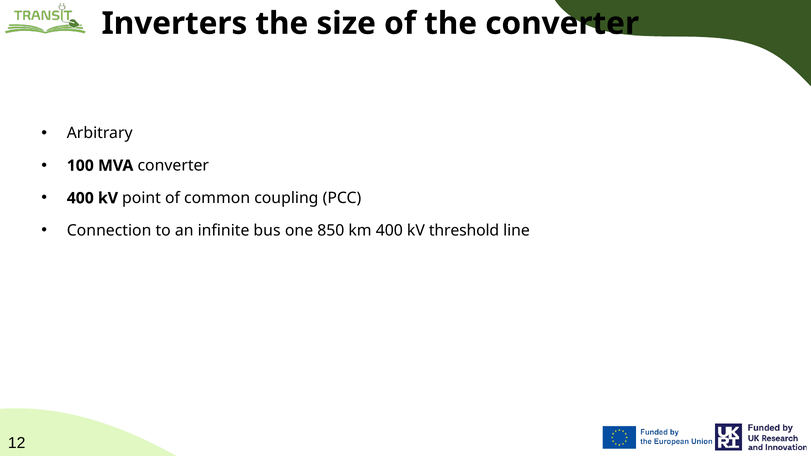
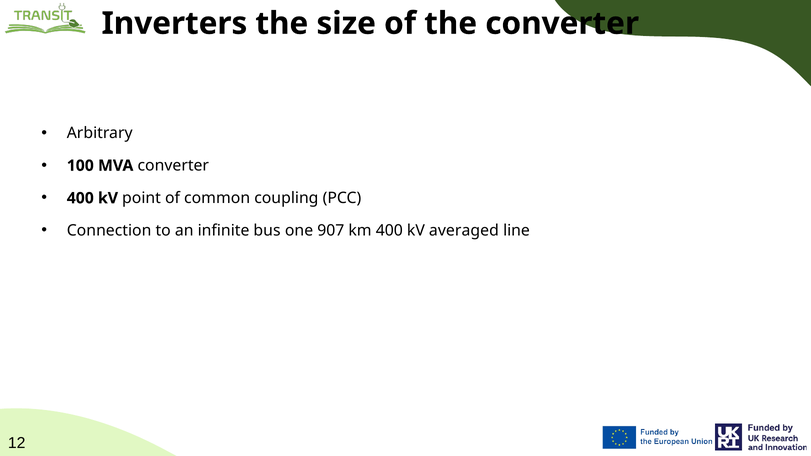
850: 850 -> 907 (331, 231)
threshold: threshold -> averaged (464, 231)
